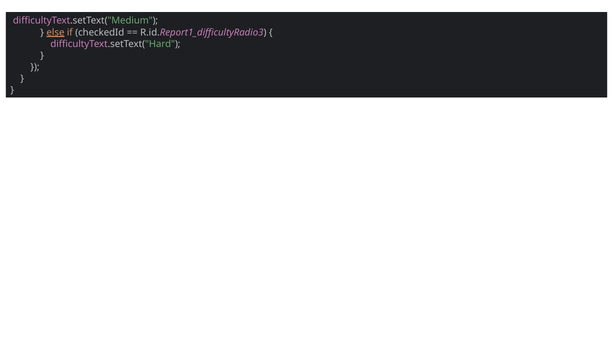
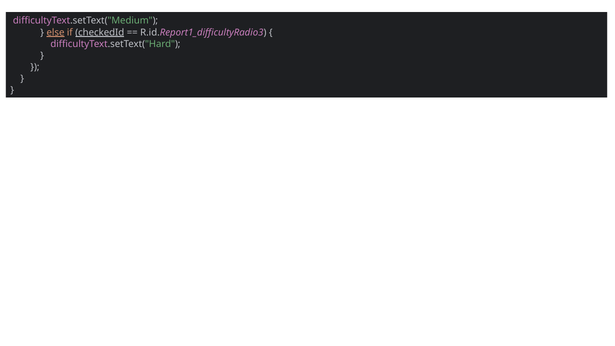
checkedId underline: none -> present (100, 32)
